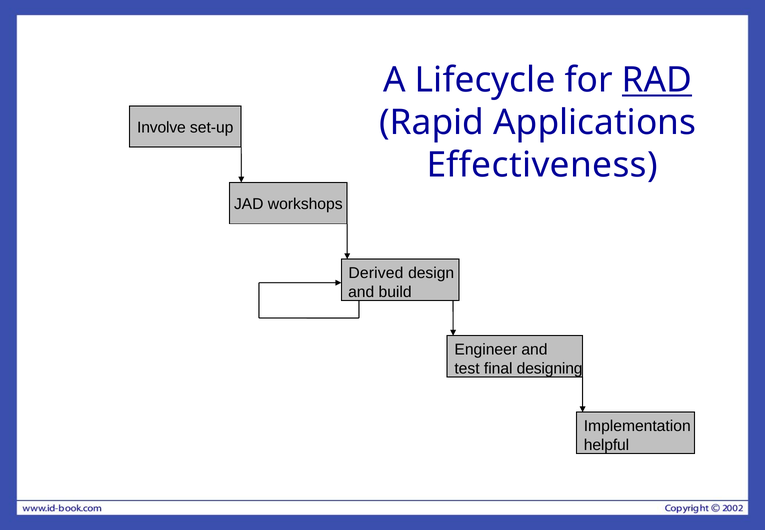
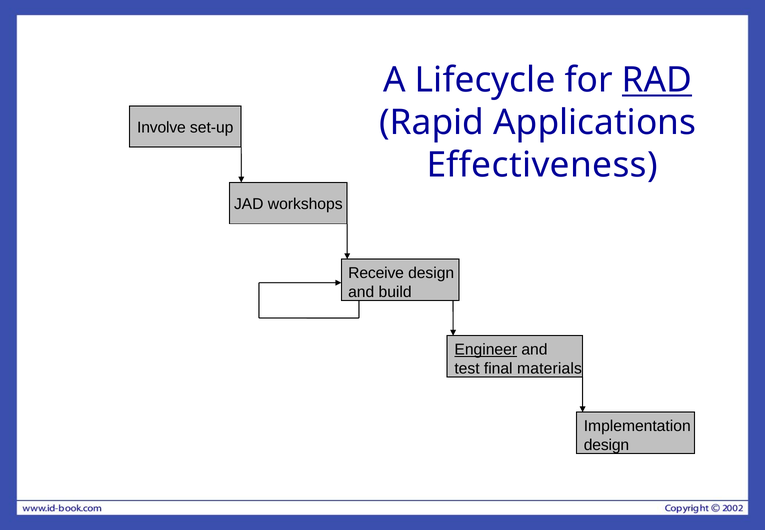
Derived: Derived -> Receive (376, 273)
Engineer underline: none -> present (486, 349)
designing: designing -> materials (549, 368)
helpful: helpful -> design (607, 445)
